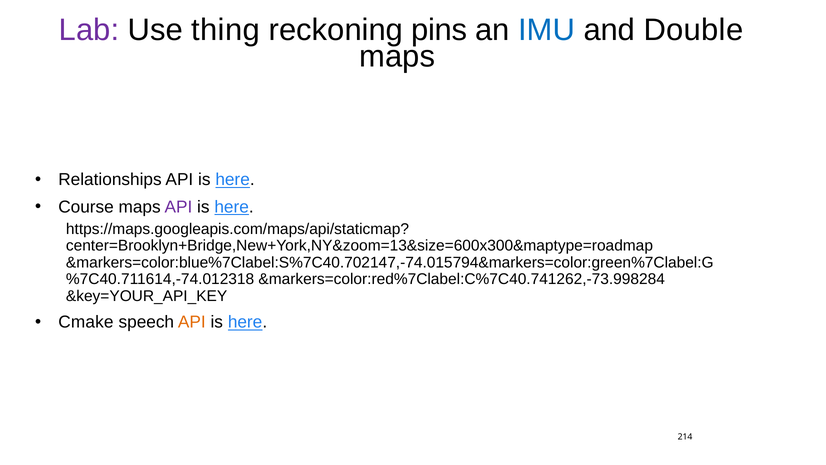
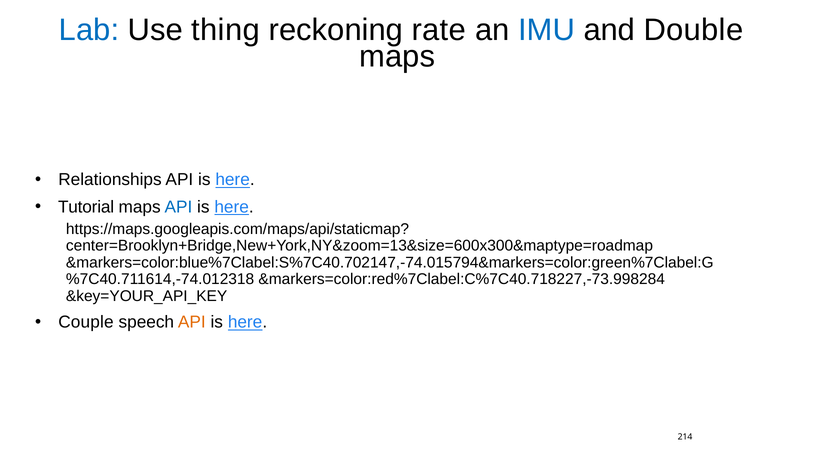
Lab colour: purple -> blue (89, 30)
pins: pins -> rate (439, 30)
Course: Course -> Tutorial (86, 207)
API colour: purple -> blue (178, 207)
&markers=color:red%7Clabel:C%7C40.741262,-73.998284: &markers=color:red%7Clabel:C%7C40.741262,-73.998284 -> &markers=color:red%7Clabel:C%7C40.718227,-73.998284 (462, 279)
Cmake: Cmake -> Couple (86, 322)
